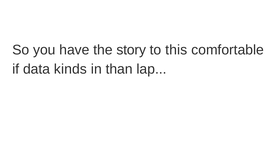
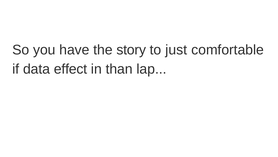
this: this -> just (176, 50)
kinds: kinds -> effect (71, 69)
